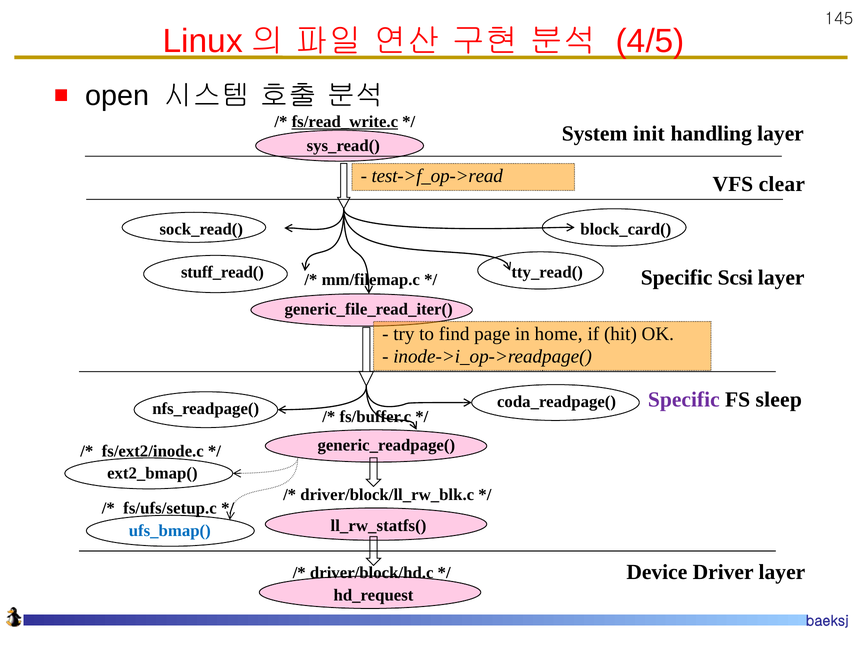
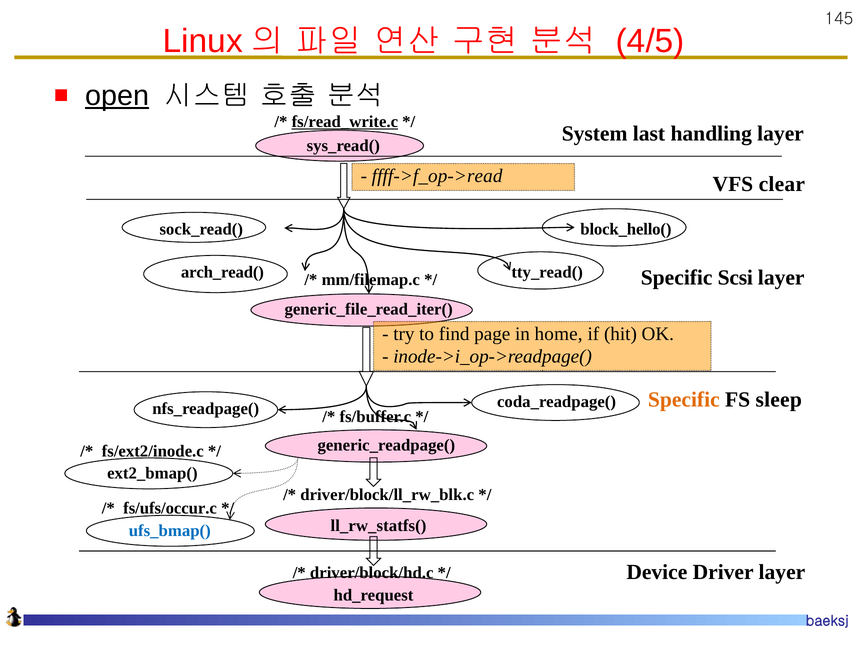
open underline: none -> present (117, 96)
init: init -> last (649, 134)
test->f_op->read: test->f_op->read -> ffff->f_op->read (437, 176)
block_card(: block_card( -> block_hello( (626, 229)
stuff_read(: stuff_read( -> arch_read( (222, 273)
Specific colour: purple -> orange (684, 400)
fs/ufs/setup.c: fs/ufs/setup.c -> fs/ufs/occur.c (170, 509)
